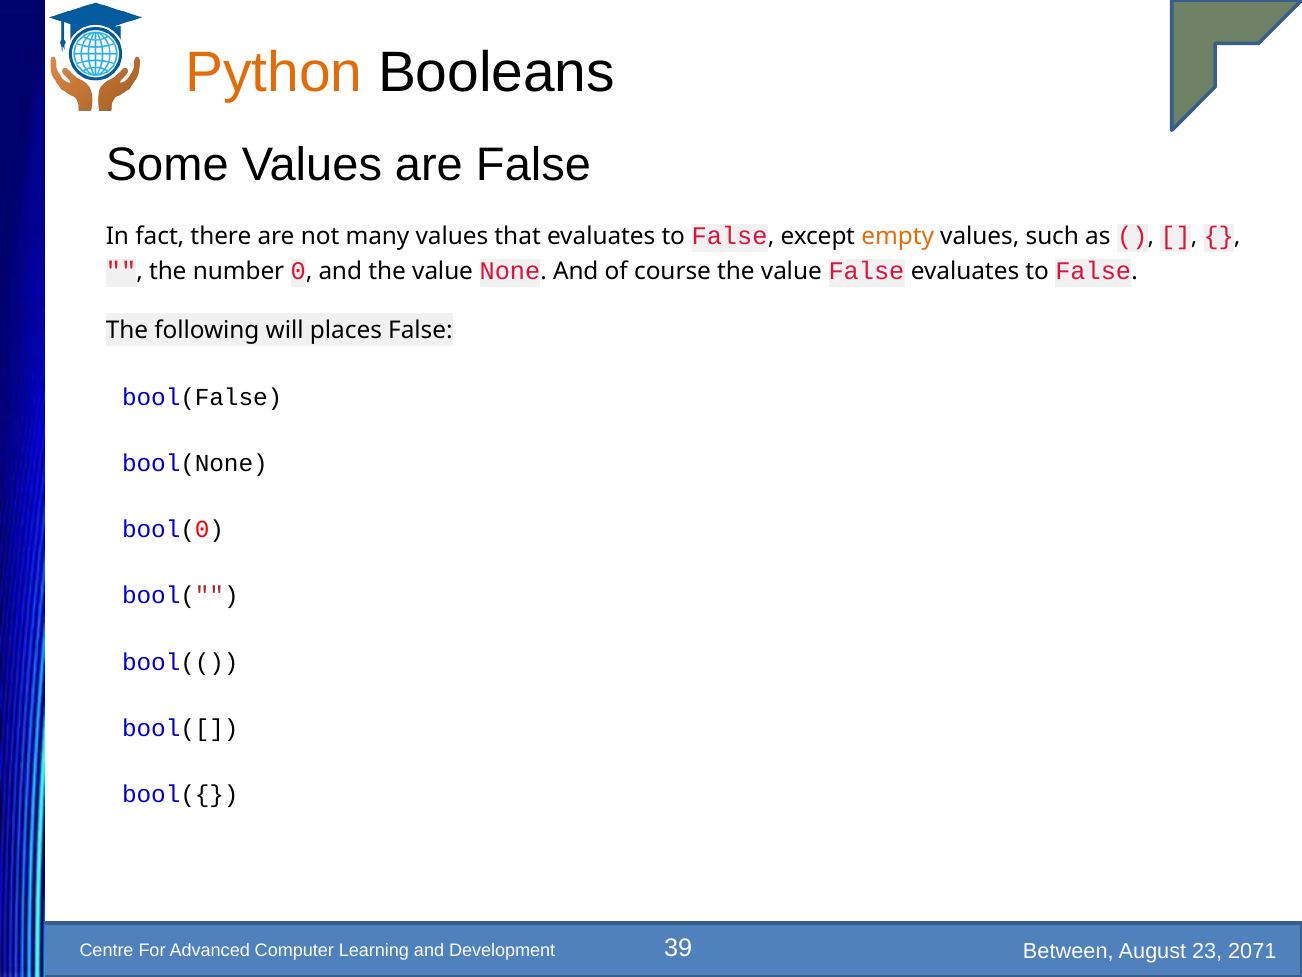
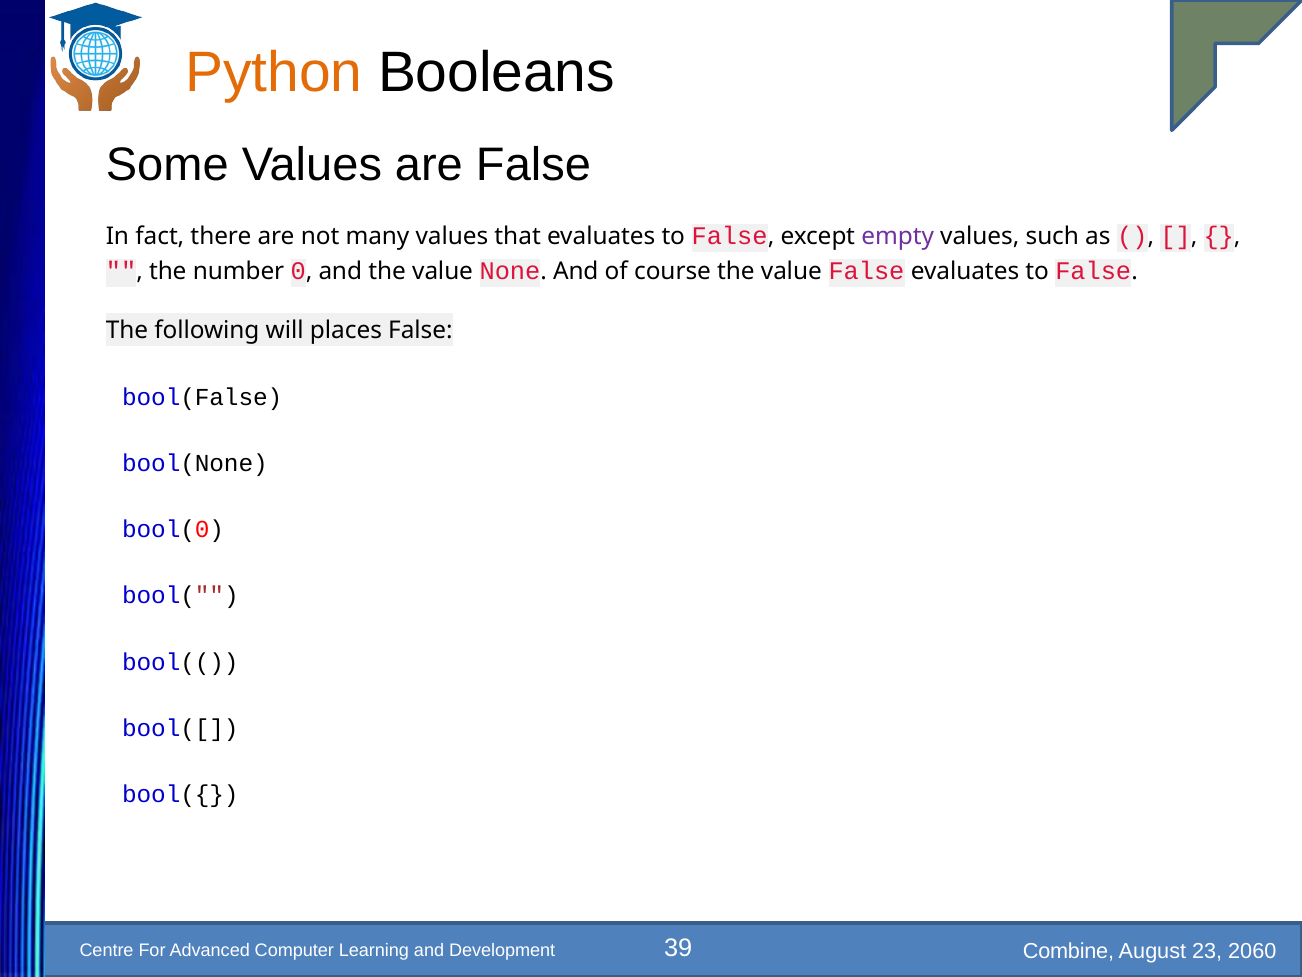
empty colour: orange -> purple (898, 237)
Between: Between -> Combine (1068, 951)
2071: 2071 -> 2060 (1252, 951)
